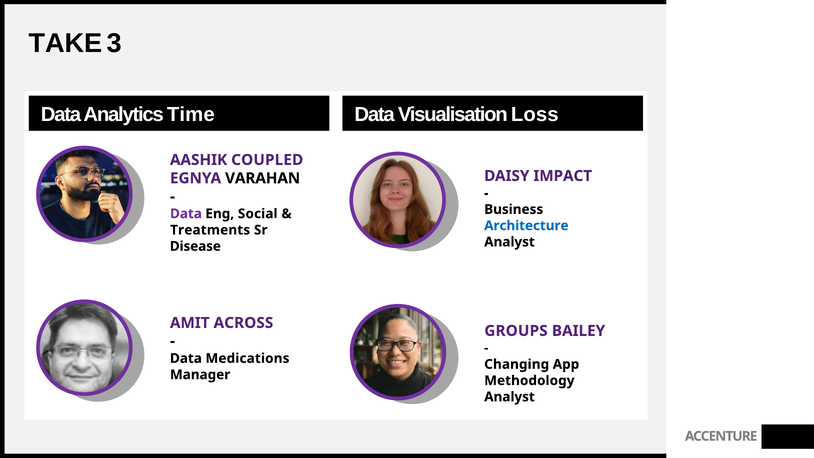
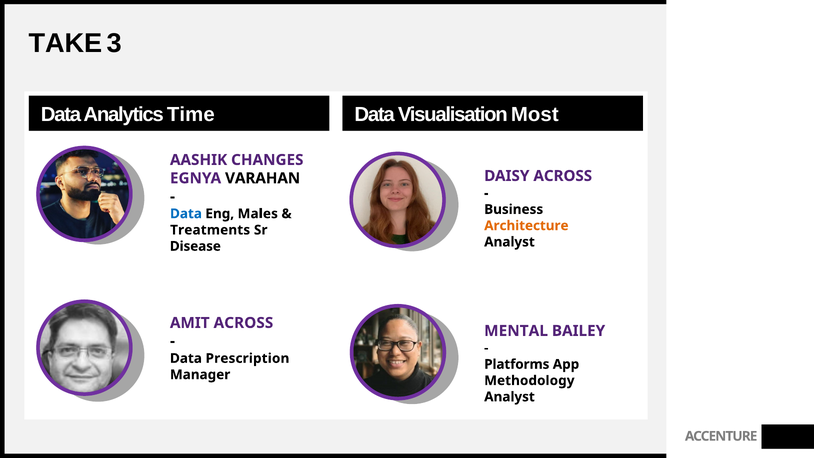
Loss: Loss -> Most (535, 114)
COUPLED: COUPLED -> CHANGES (267, 160)
DAISY IMPACT: IMPACT -> ACROSS (563, 176)
Data colour: purple -> blue (186, 214)
Social: Social -> Males (258, 214)
Architecture colour: blue -> orange (526, 226)
GROUPS: GROUPS -> MENTAL (516, 331)
Medications: Medications -> Prescription (247, 358)
Changing: Changing -> Platforms (517, 364)
